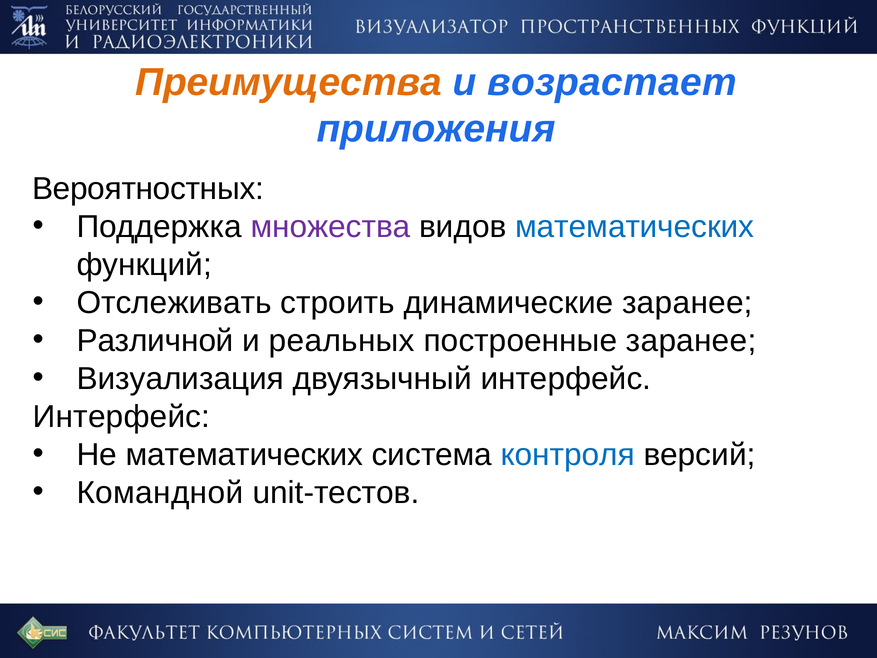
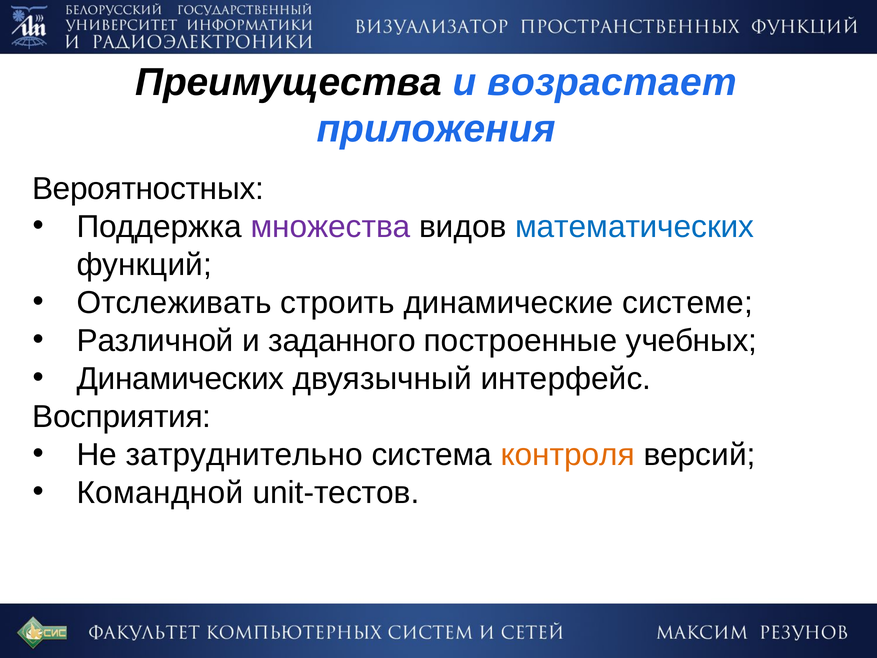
Преимущества colour: orange -> black (288, 82)
динамические заранее: заранее -> системе (688, 303)
реальных: реальных -> заданного (342, 341)
построенные заранее: заранее -> учебных (691, 341)
Визуализация: Визуализация -> Динамических (180, 379)
Интерфейс: Интерфейс -> Восприятия (122, 416)
Не математических: математических -> затруднительно (244, 454)
контроля colour: blue -> orange (568, 454)
